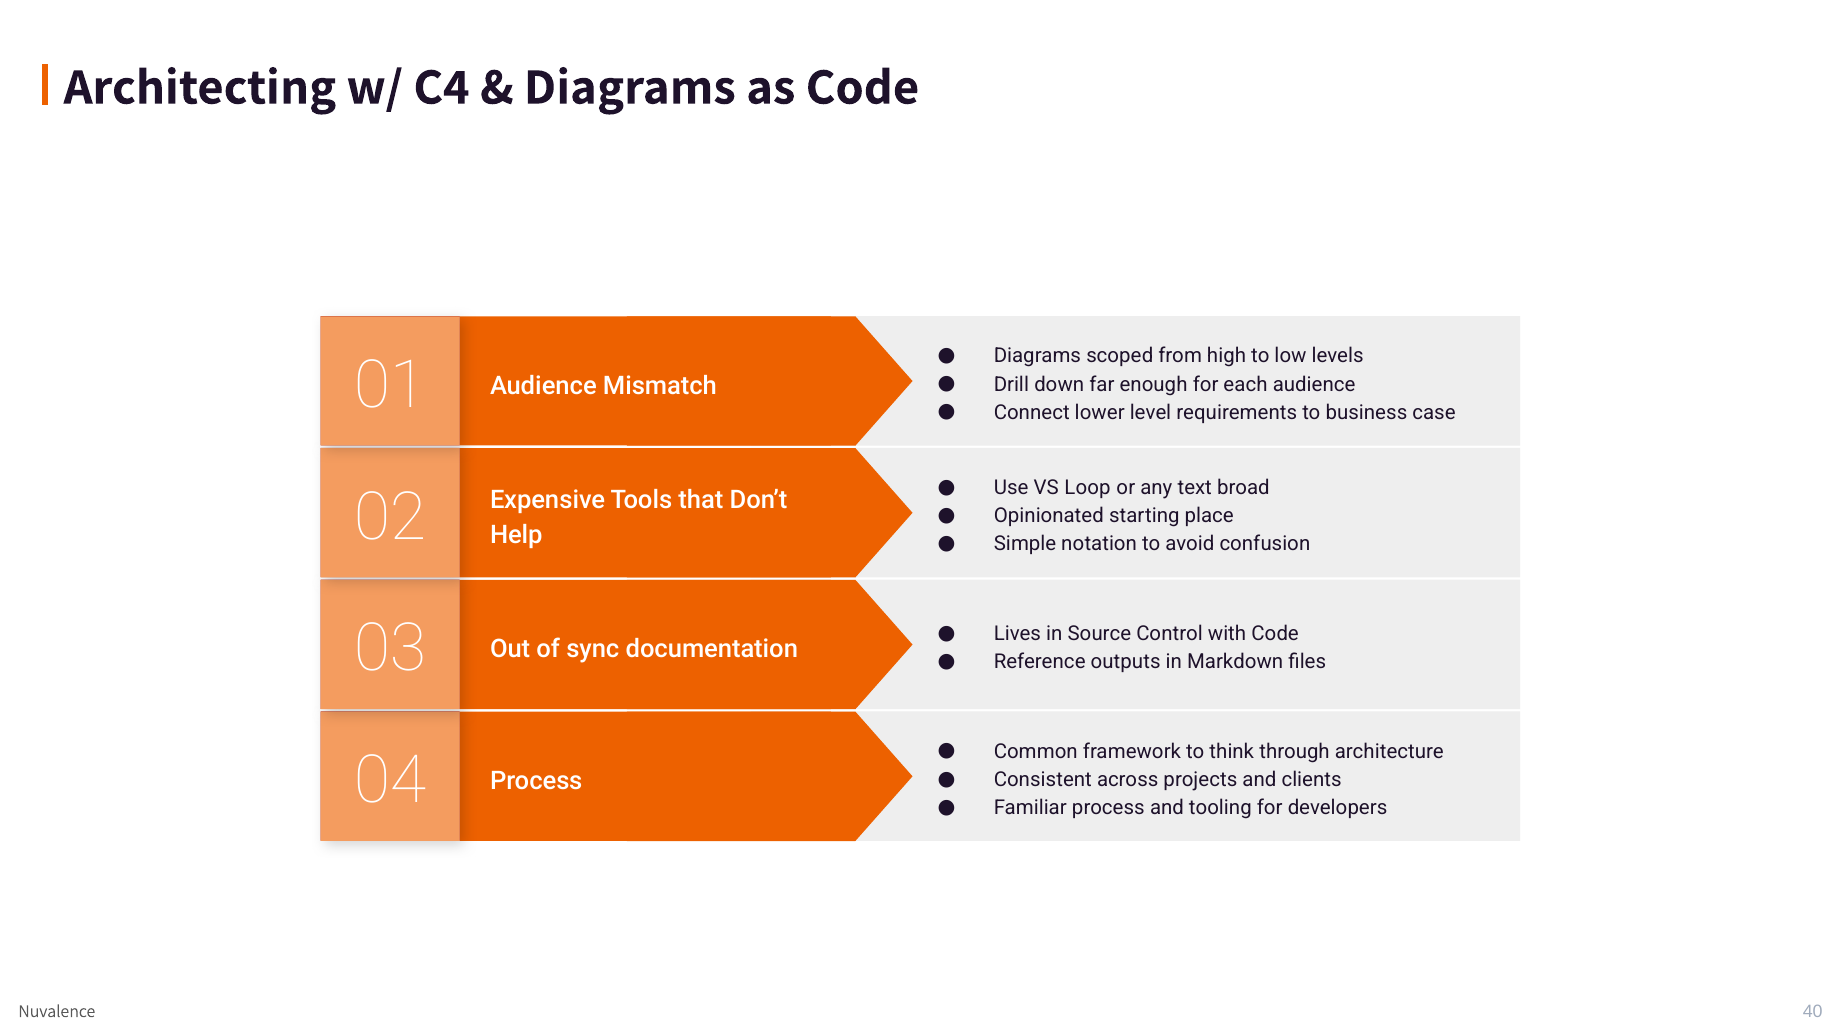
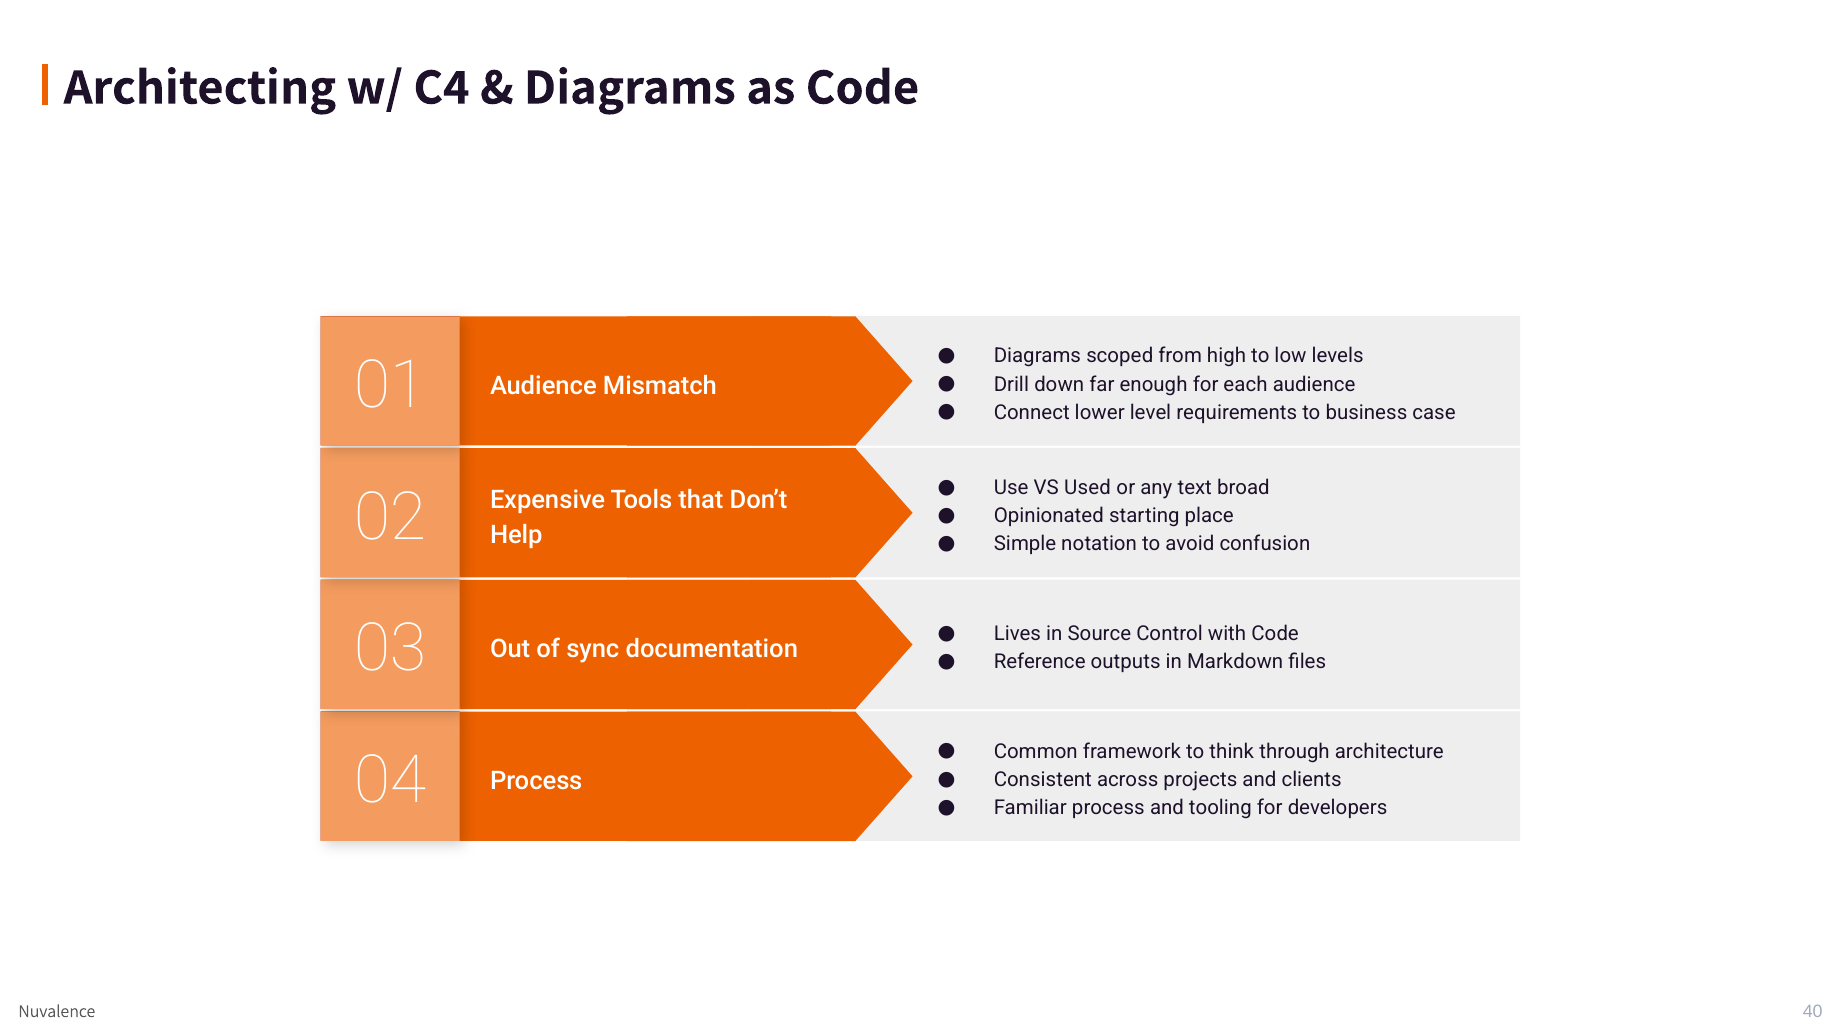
Loop: Loop -> Used (1087, 488)
